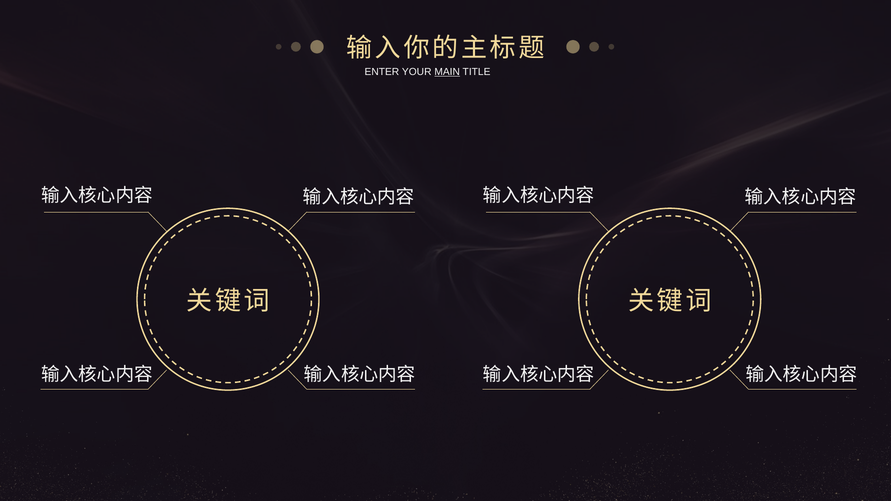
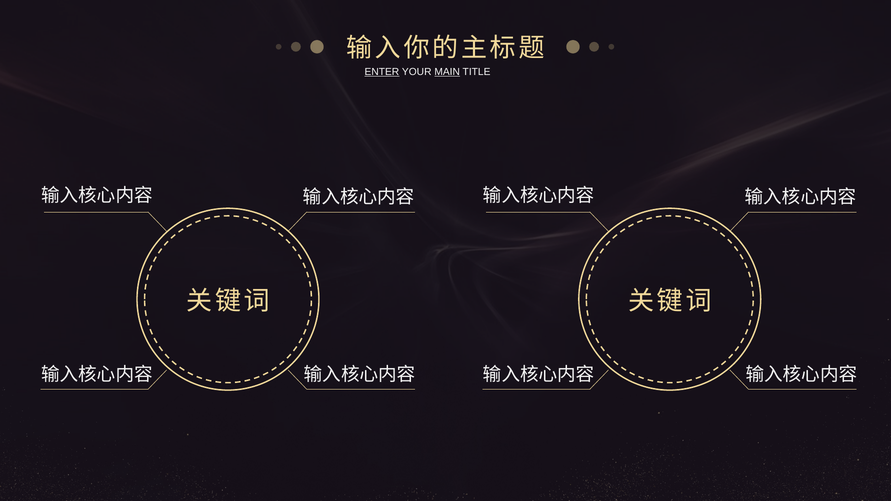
ENTER underline: none -> present (382, 72)
